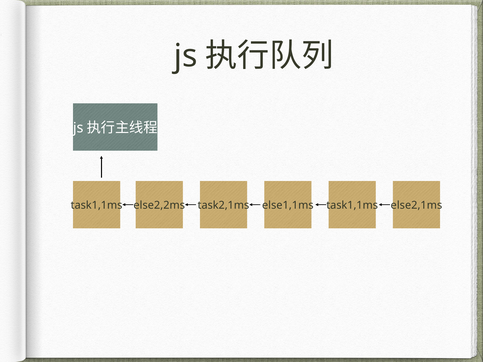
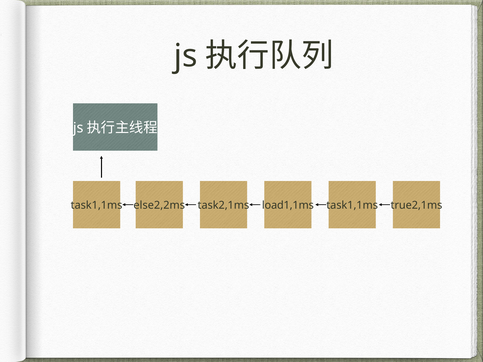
else1,1ms: else1,1ms -> load1,1ms (288, 206)
else2,1ms: else2,1ms -> true2,1ms (416, 206)
